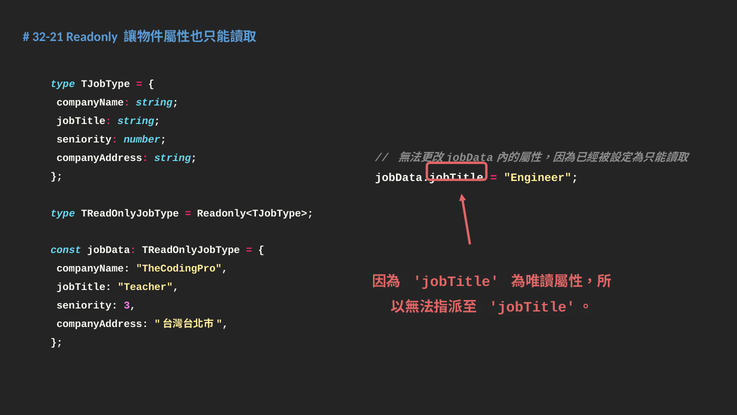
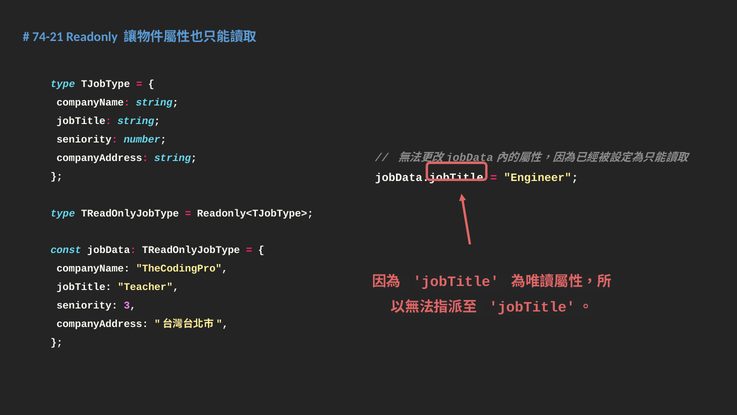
32-21: 32-21 -> 74-21 (48, 37)
